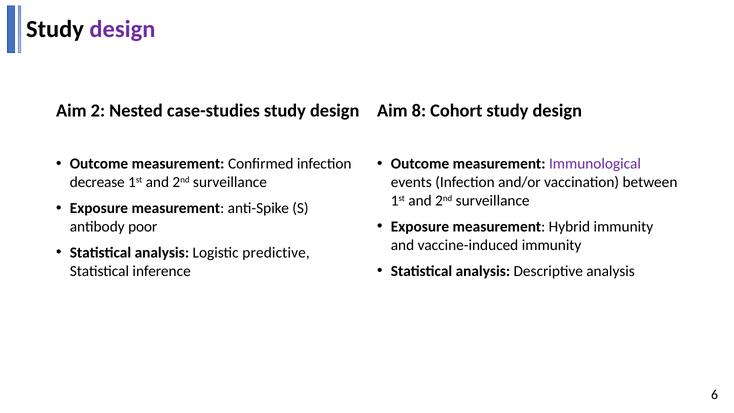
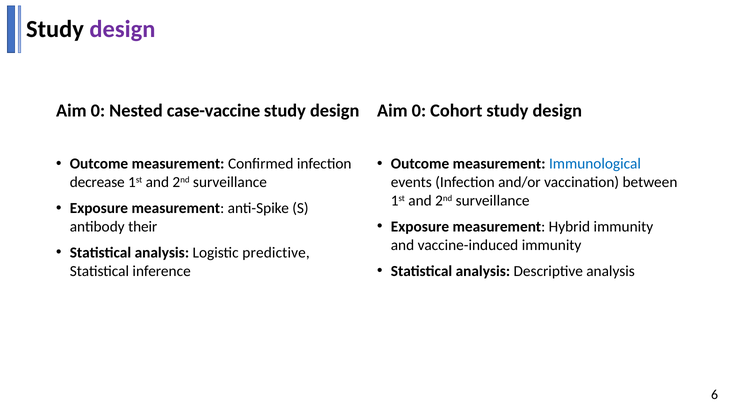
2: 2 -> 0 (98, 111)
case-studies: case-studies -> case-vaccine (214, 111)
8: 8 -> 0 (419, 111)
Immunological colour: purple -> blue (595, 164)
poor: poor -> their (143, 227)
